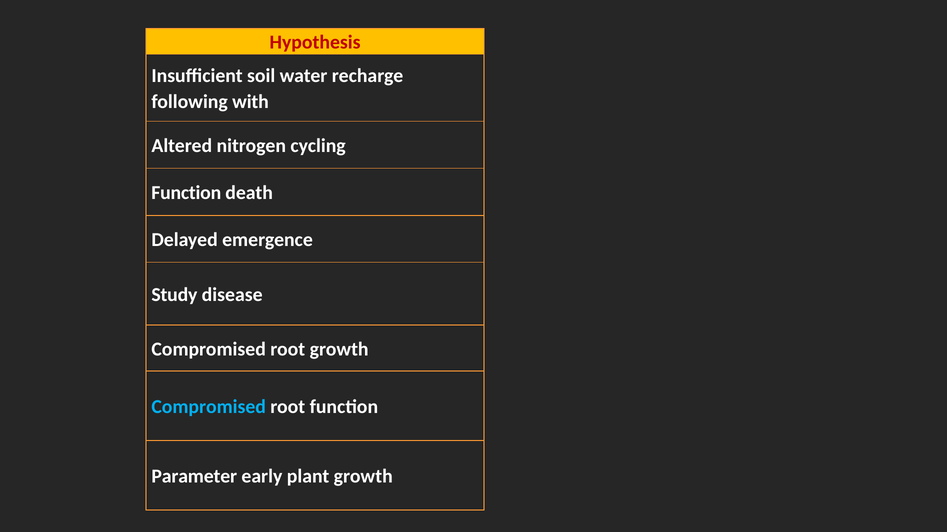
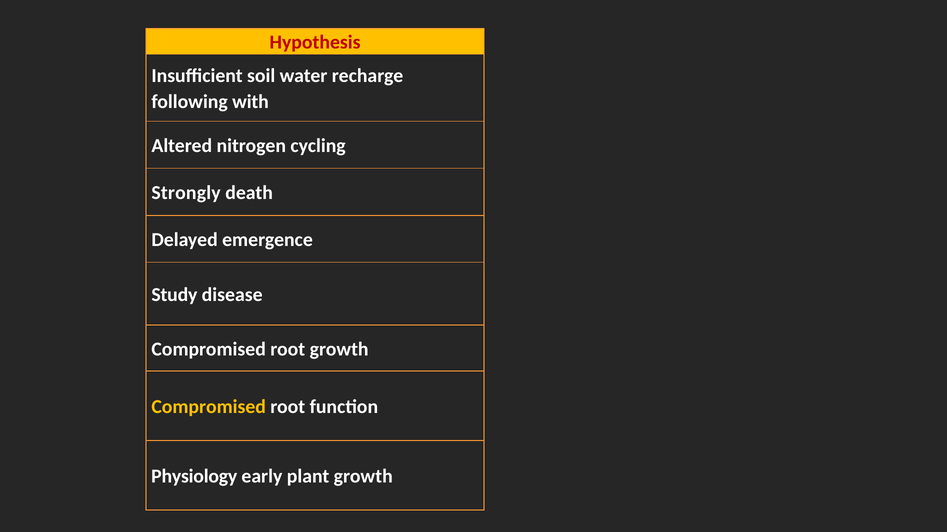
Function: Function -> Strongly (186, 193)
Compromised colour: light blue -> yellow (209, 407)
Parameter: Parameter -> Physiology (194, 477)
